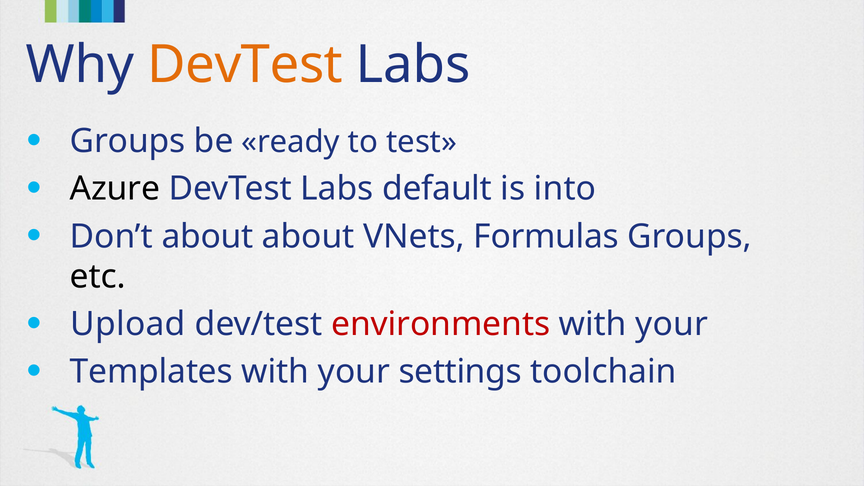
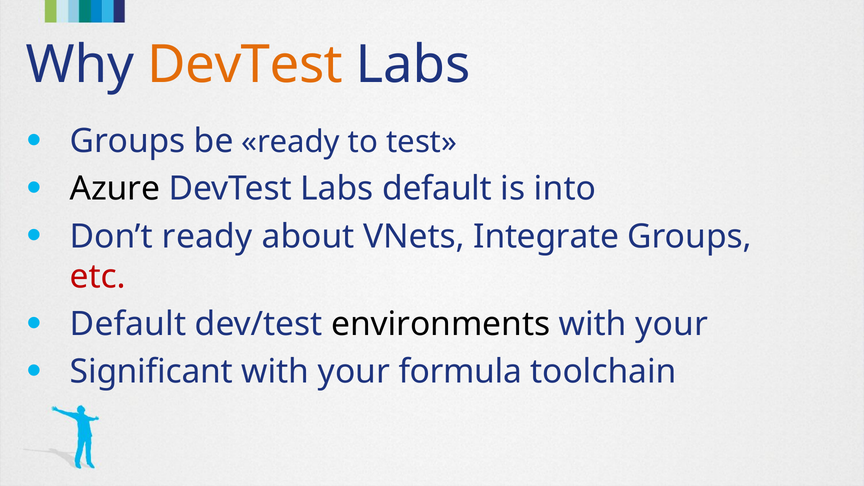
Don’t about: about -> ready (207, 236)
Formulas: Formulas -> Integrate (546, 236)
etc colour: black -> red (98, 277)
Upload: Upload -> Default (128, 324)
environments colour: red -> black (441, 324)
Templates: Templates -> Significant (151, 372)
settings: settings -> formula (460, 372)
